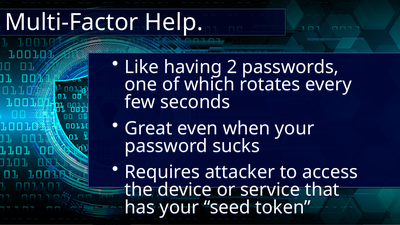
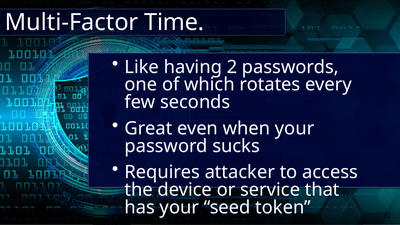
Help: Help -> Time (174, 22)
